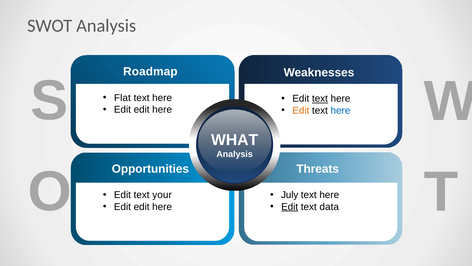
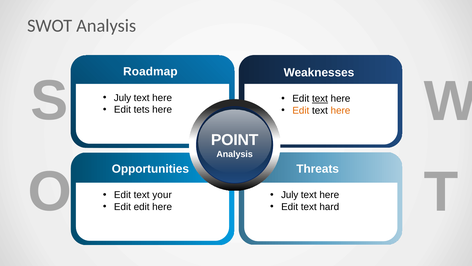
Flat: Flat -> July (123, 98)
edit: edit -> tets (142, 110)
here colour: blue -> orange (340, 110)
WHAT: WHAT -> POINT (235, 140)
Edit underline: present -> none (290, 206)
data: data -> hard (329, 206)
